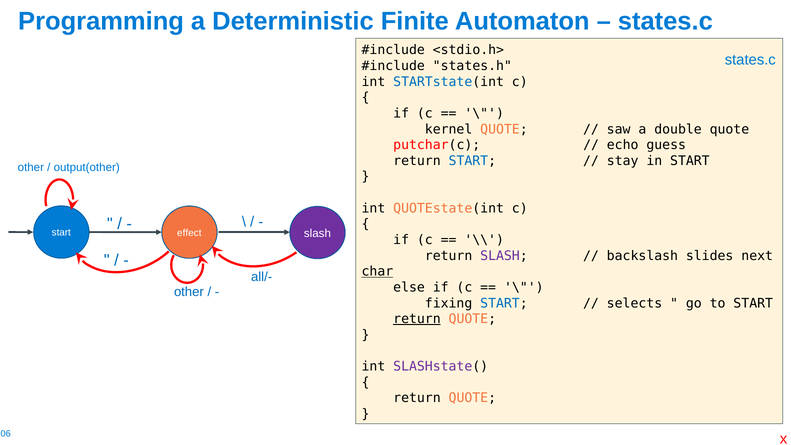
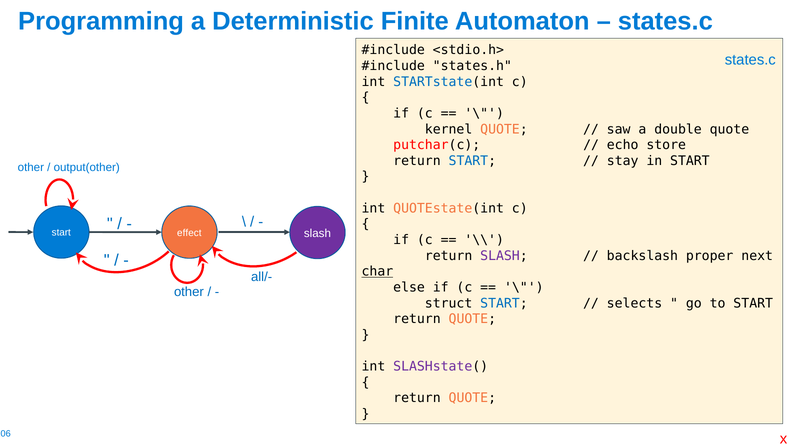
guess: guess -> store (666, 145)
slides: slides -> proper (710, 256)
fixing: fixing -> struct (449, 303)
return underline: present -> none (417, 319)
